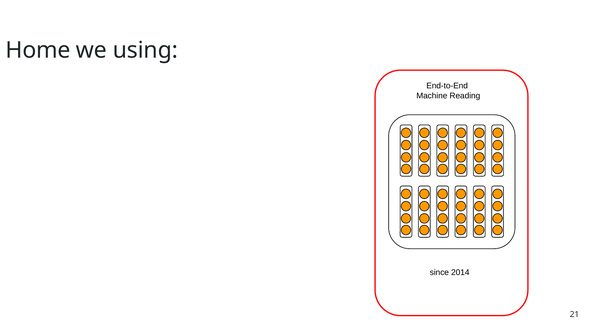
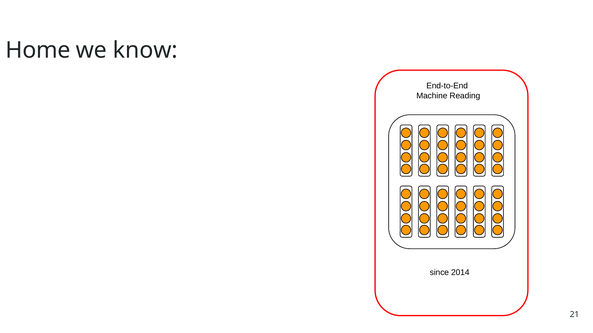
using: using -> know (145, 50)
